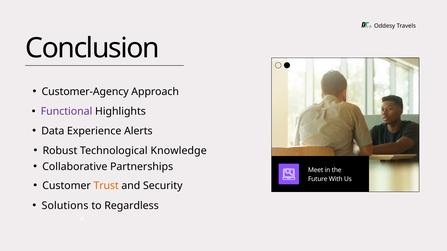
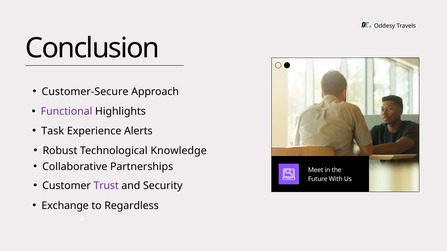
Customer-Agency: Customer-Agency -> Customer-Secure (85, 92)
Data: Data -> Task (53, 131)
Trust colour: orange -> purple (106, 186)
Solutions: Solutions -> Exchange (65, 206)
